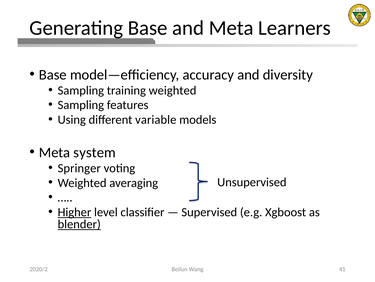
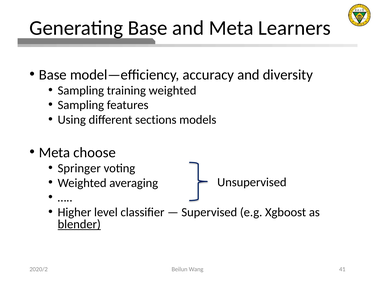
variable: variable -> sections (156, 119)
system: system -> choose (95, 152)
Higher underline: present -> none (74, 212)
